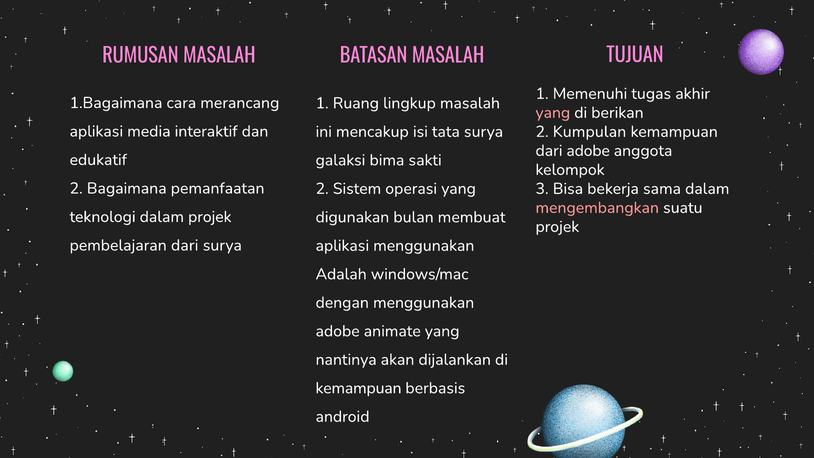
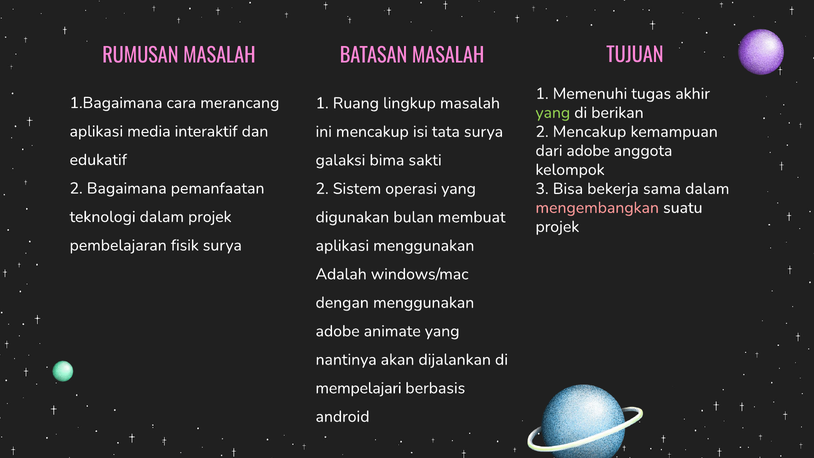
yang colour: pink -> light green (553, 113)
2 Kumpulan: Kumpulan -> Mencakup (590, 132)
pembelajaran dari: dari -> fisik (185, 245)
kemampuan: kemampuan -> mempelajari (359, 388)
